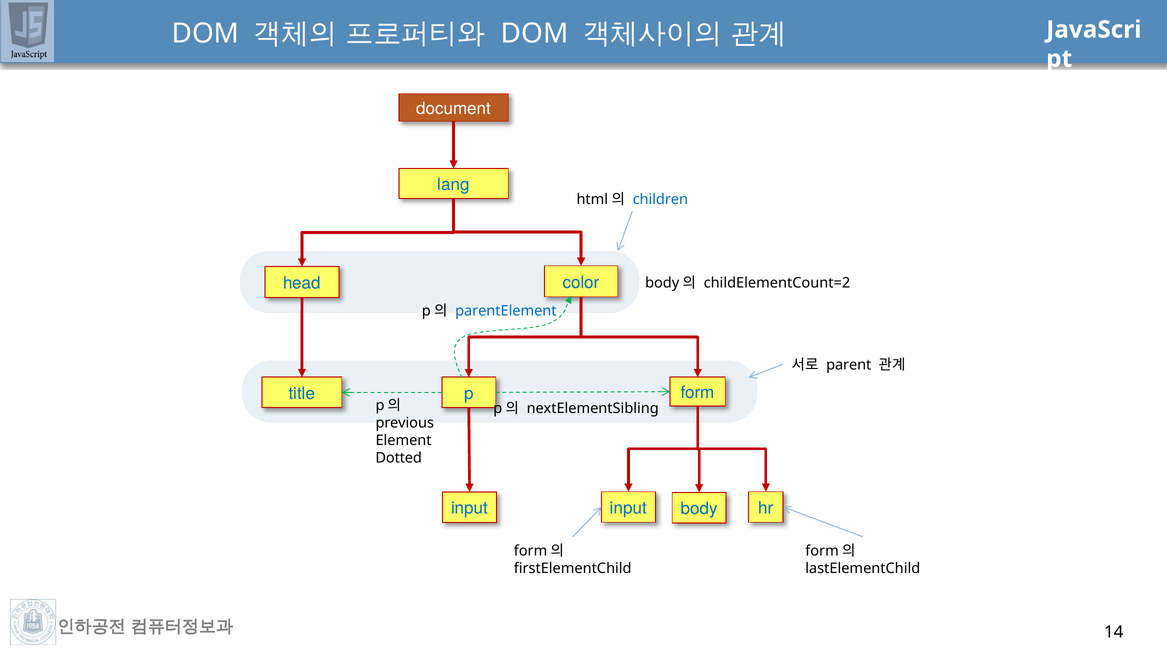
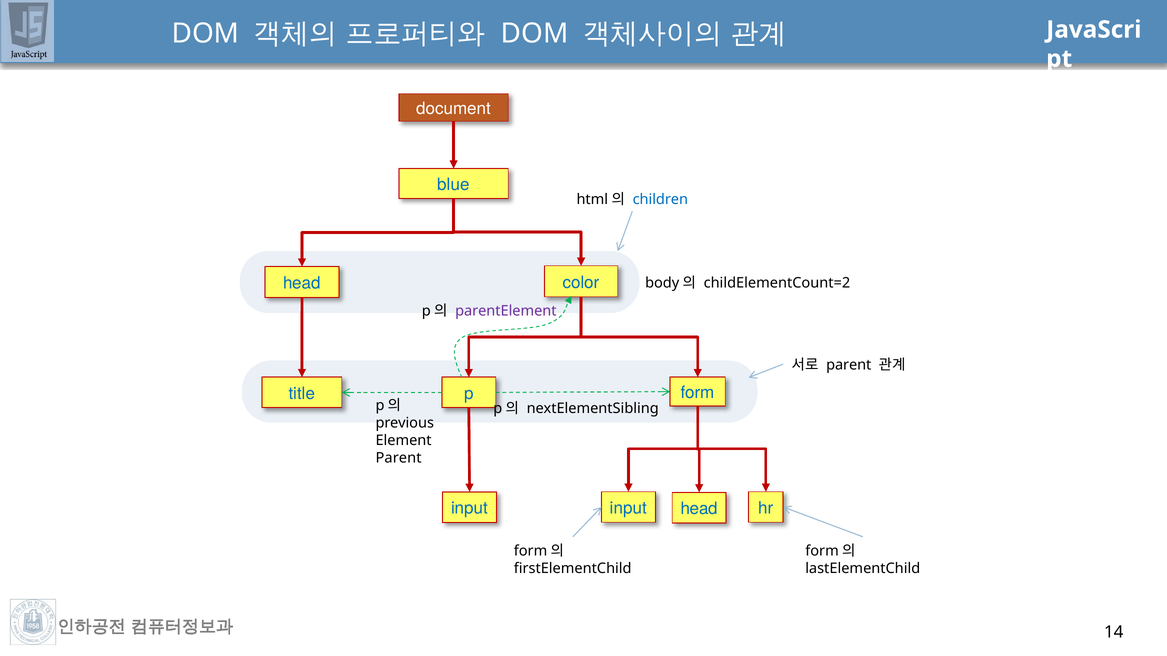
lang: lang -> blue (454, 185)
parentElement colour: blue -> purple (506, 311)
Dotted: Dotted -> Parent (399, 458)
input body: body -> head (699, 509)
